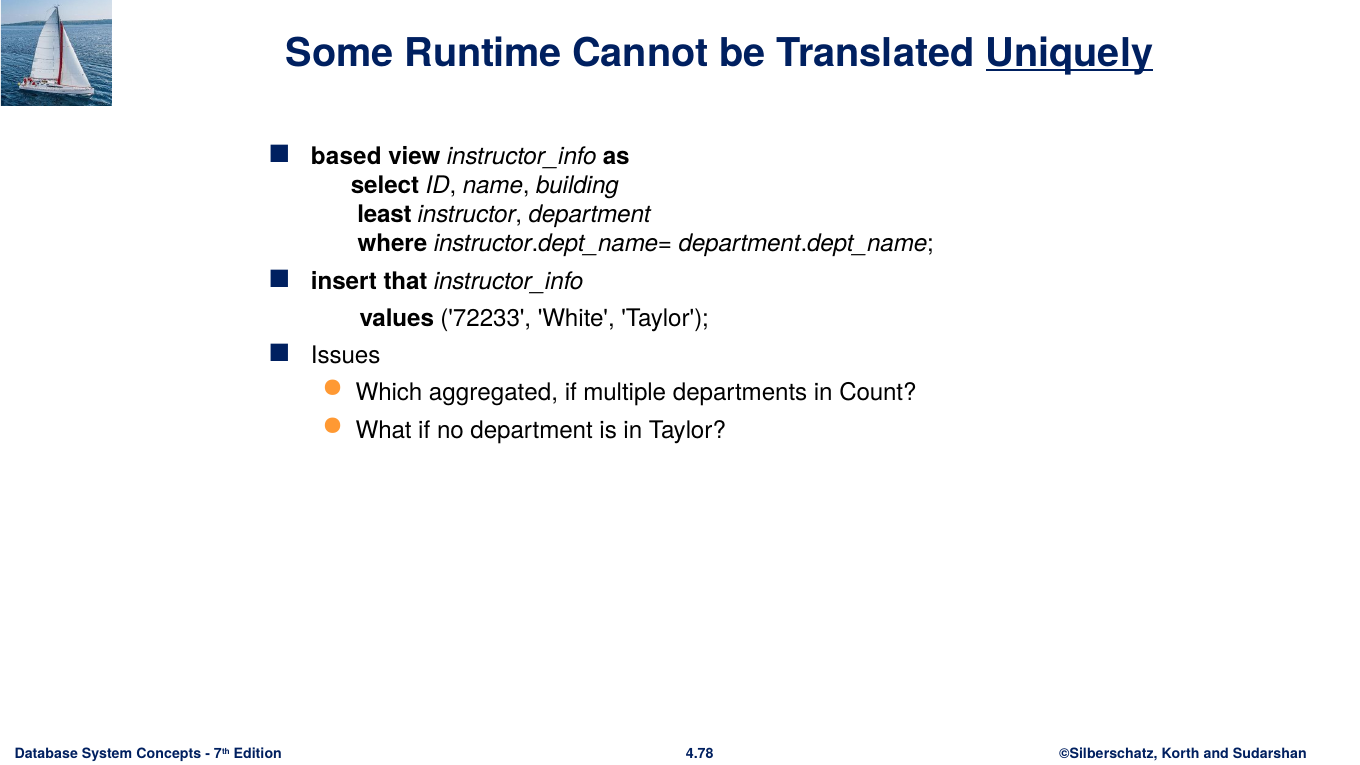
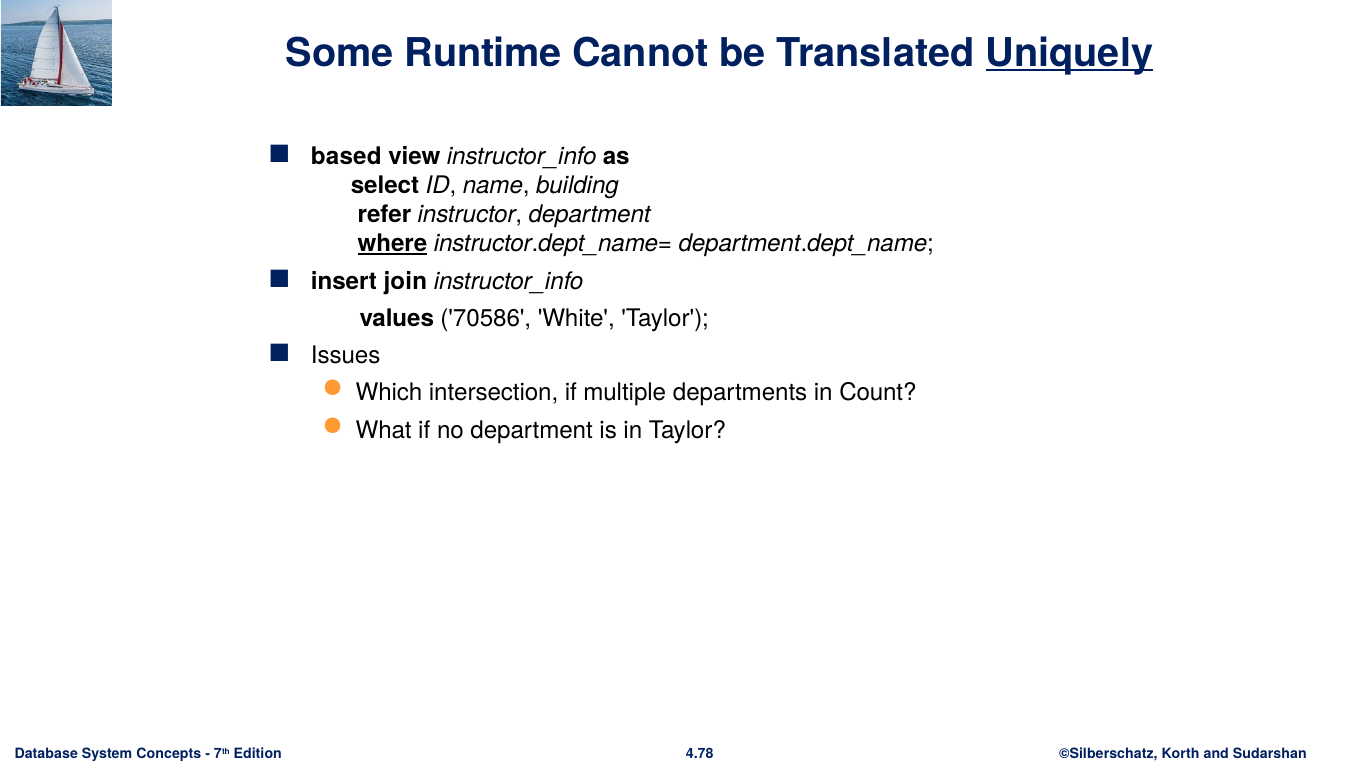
least: least -> refer (384, 215)
where underline: none -> present (392, 244)
that: that -> join (405, 281)
72233: 72233 -> 70586 (486, 318)
aggregated: aggregated -> intersection (494, 393)
